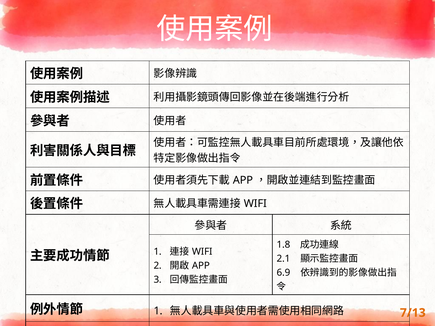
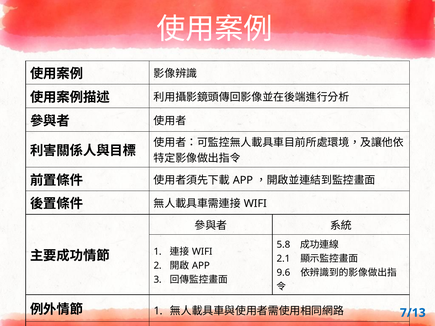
1.8: 1.8 -> 5.8 (283, 245)
6.9: 6.9 -> 9.6 (283, 273)
7/13 colour: orange -> blue (413, 313)
